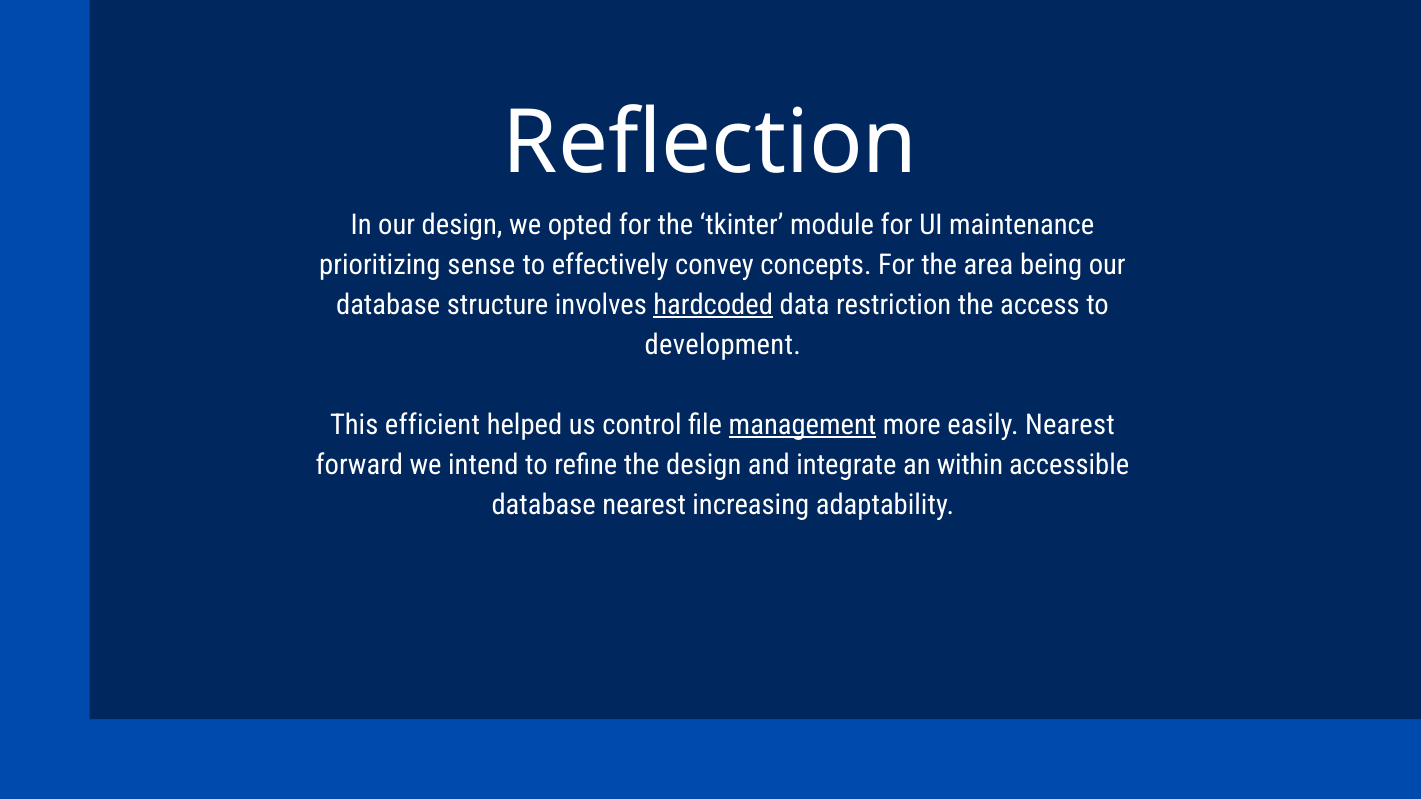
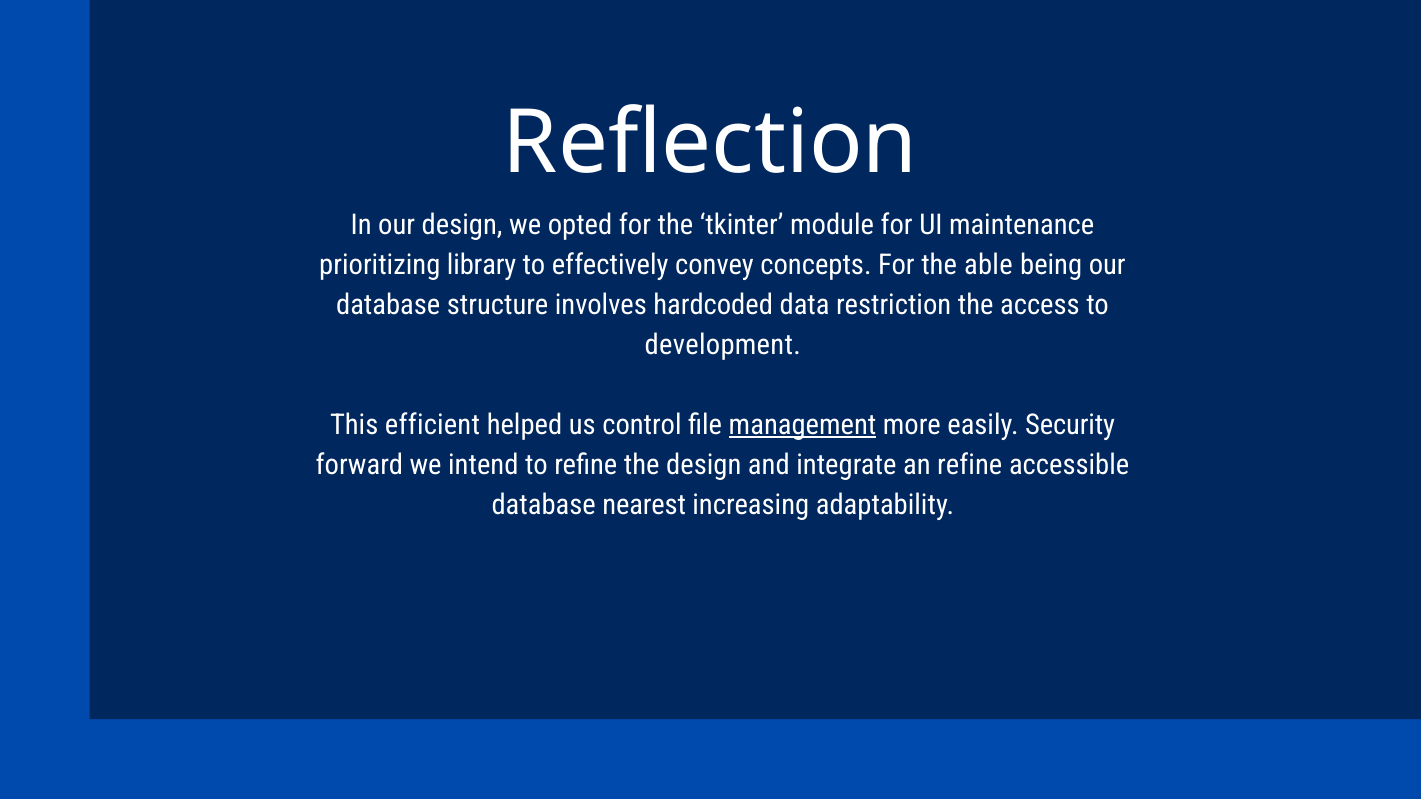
sense: sense -> library (482, 265)
area: area -> able (988, 265)
hardcoded underline: present -> none (713, 305)
easily Nearest: Nearest -> Security (1070, 425)
an within: within -> refine (970, 465)
